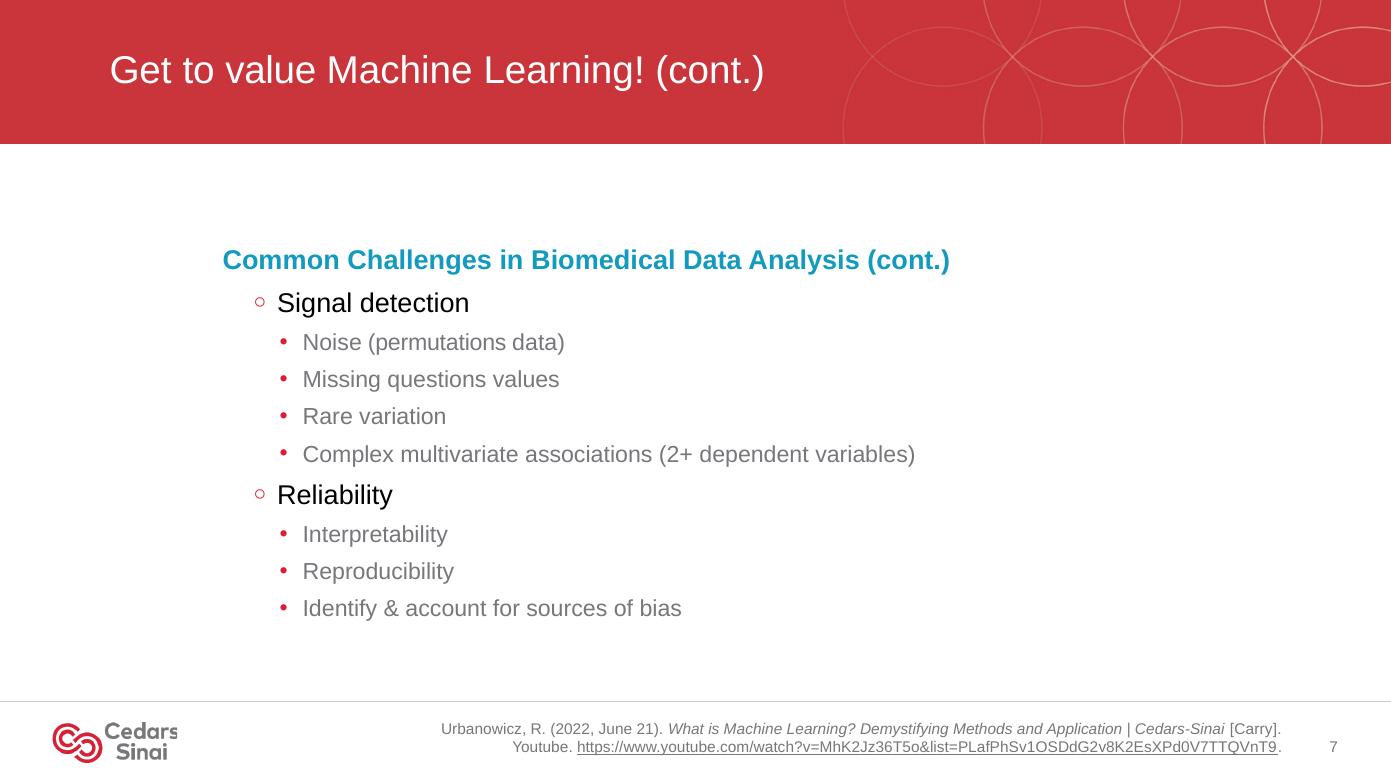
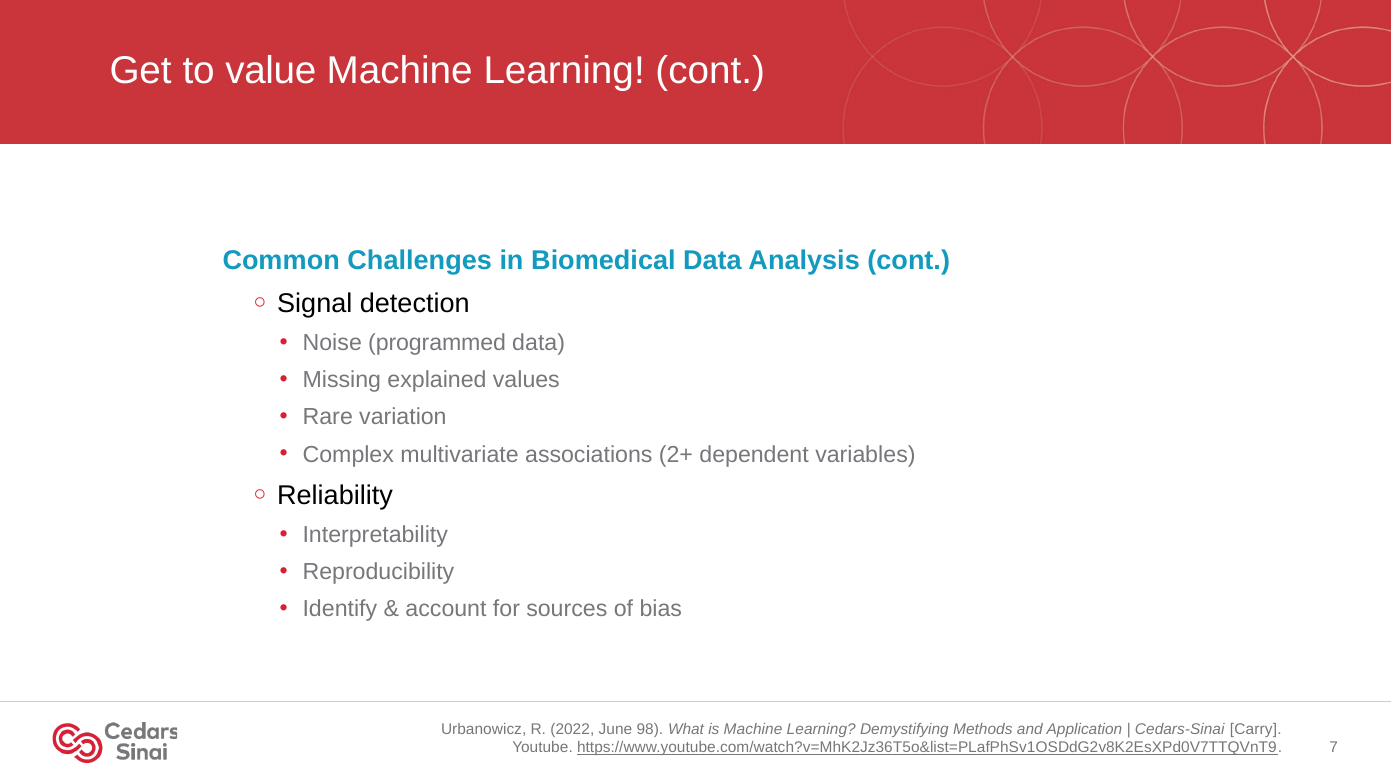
permutations: permutations -> programmed (437, 343)
questions: questions -> explained (437, 380)
21: 21 -> 98 (650, 729)
